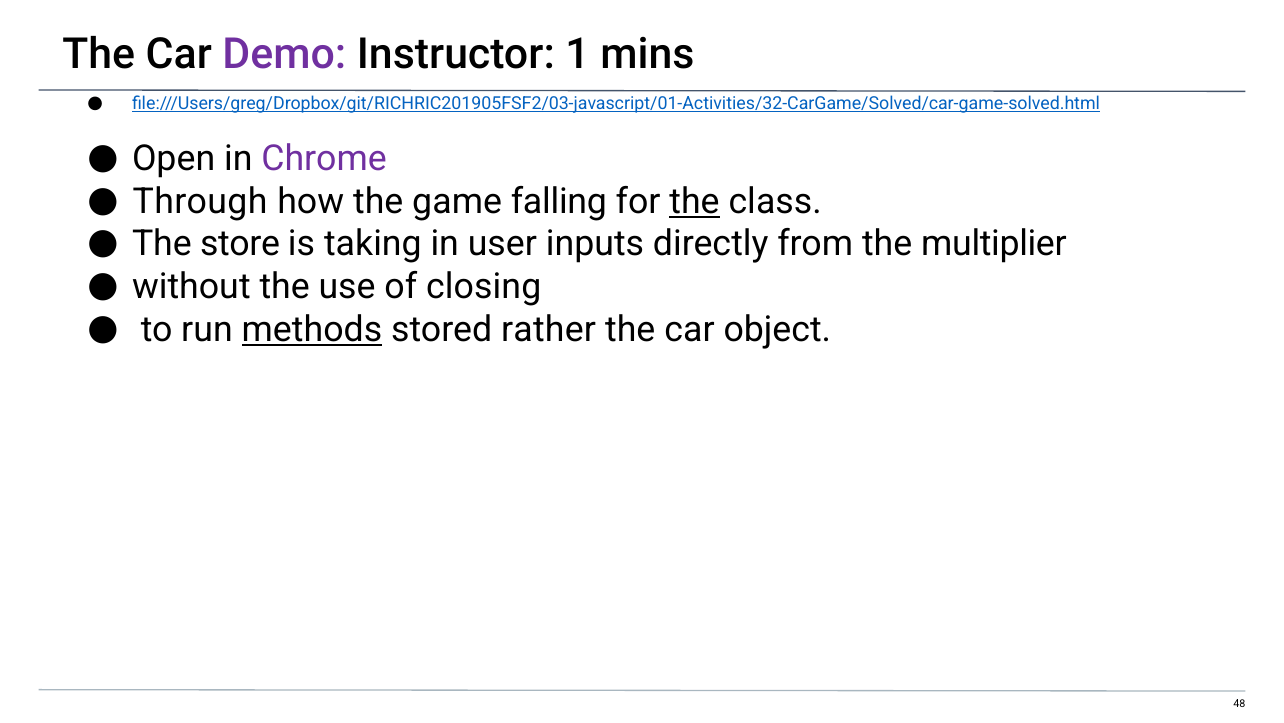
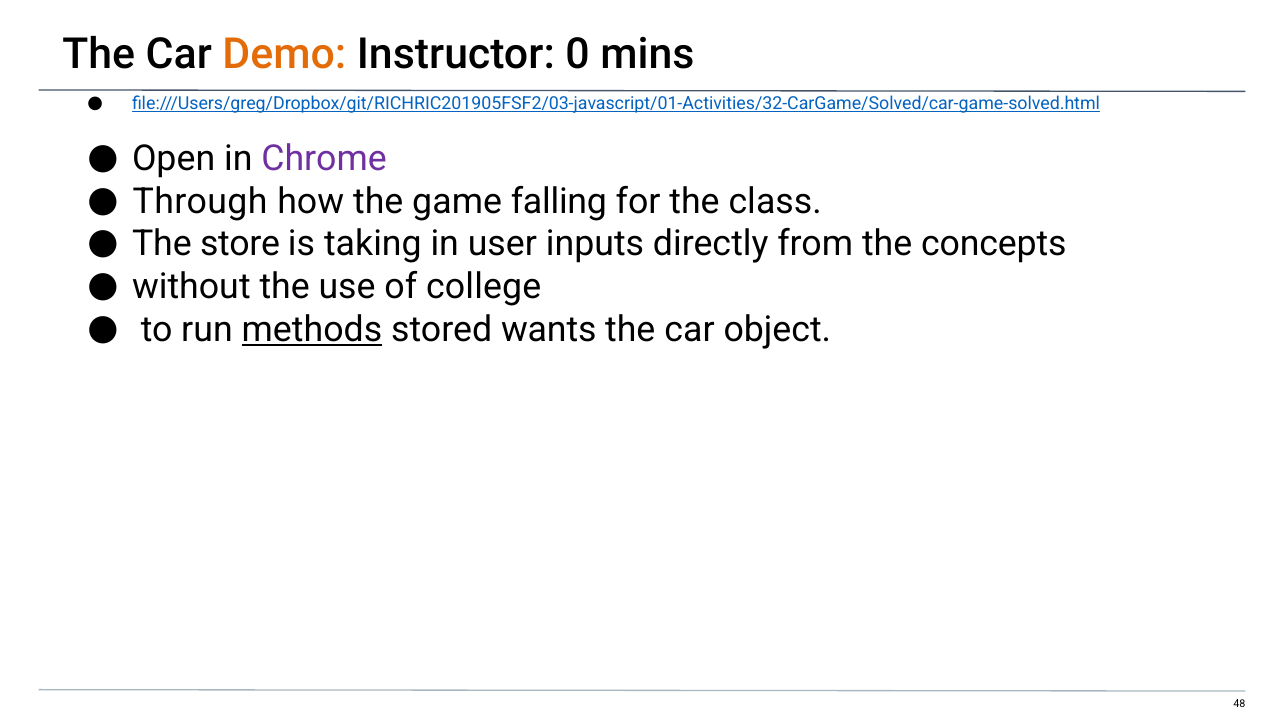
Demo colour: purple -> orange (284, 54)
1: 1 -> 0 (578, 54)
the underline: present -> none (695, 201)
multiplier: multiplier -> concepts (994, 244)
closing: closing -> college (484, 287)
rather: rather -> wants (549, 330)
